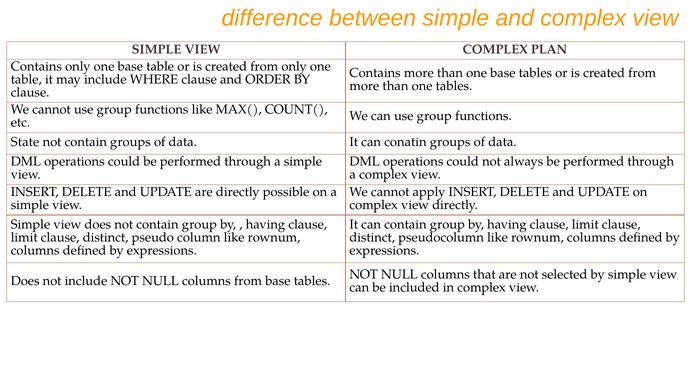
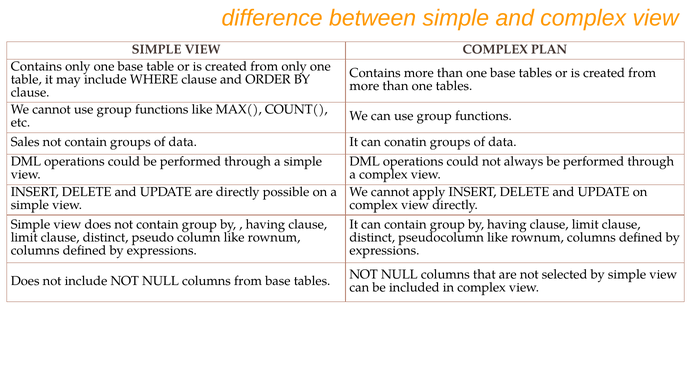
State: State -> Sales (25, 142)
